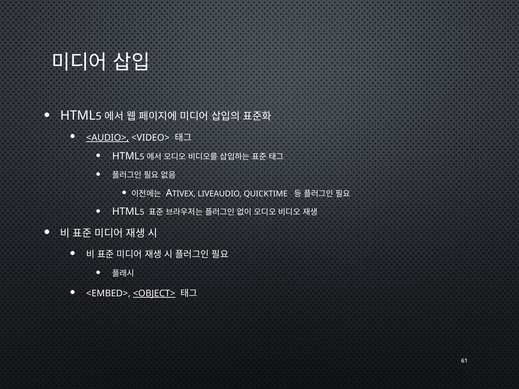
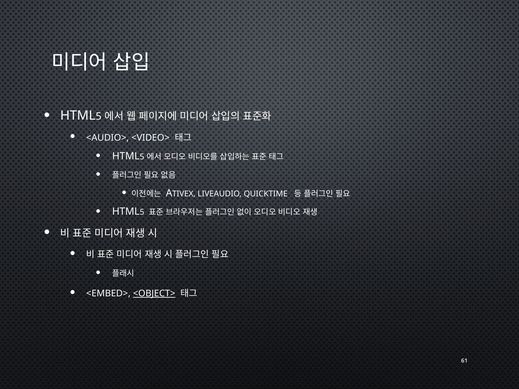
<AUDIO> underline: present -> none (108, 138)
